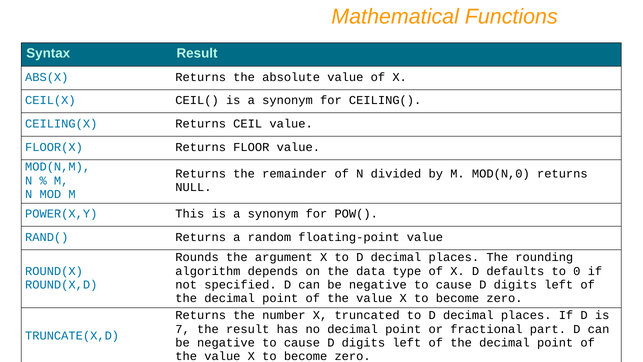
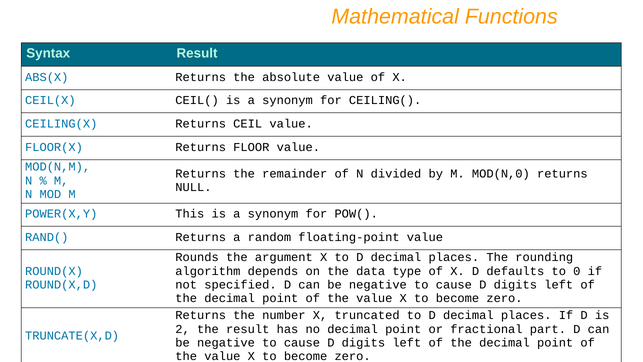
7: 7 -> 2 (183, 329)
